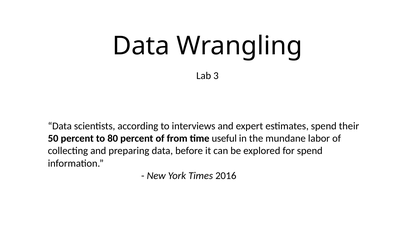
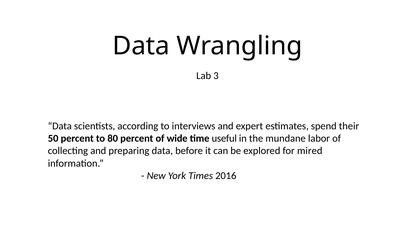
from: from -> wide (177, 139)
for spend: spend -> mired (310, 151)
